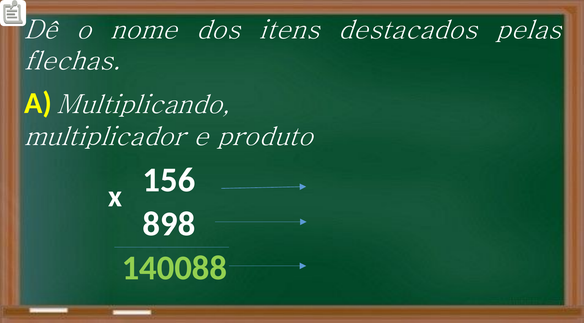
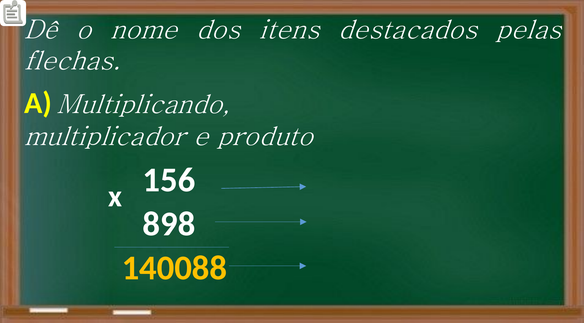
140088 colour: light green -> yellow (174, 268)
